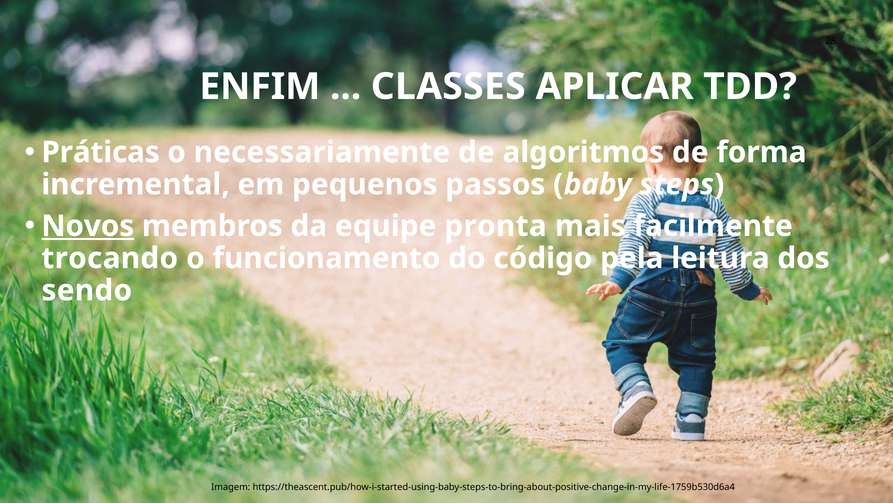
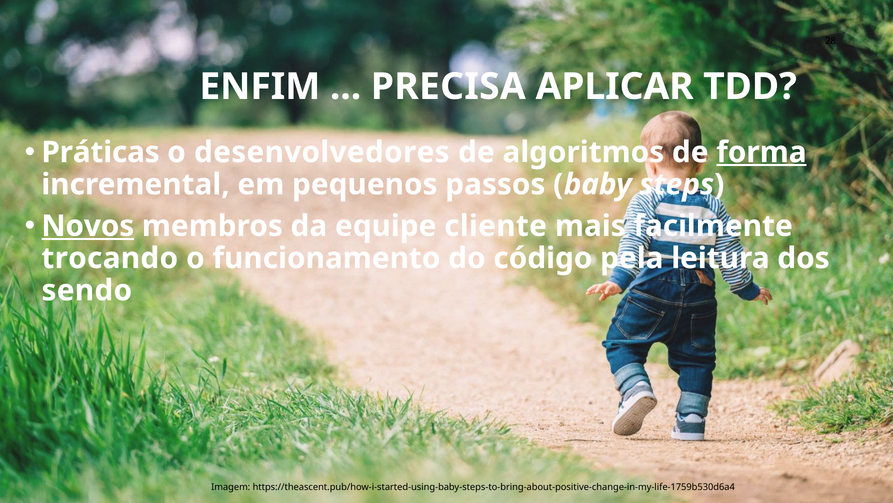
CLASSES: CLASSES -> PRECISA (448, 86)
necessariamente: necessariamente -> desenvolvedores (322, 152)
forma underline: none -> present (761, 152)
pronta: pronta -> cliente (496, 226)
